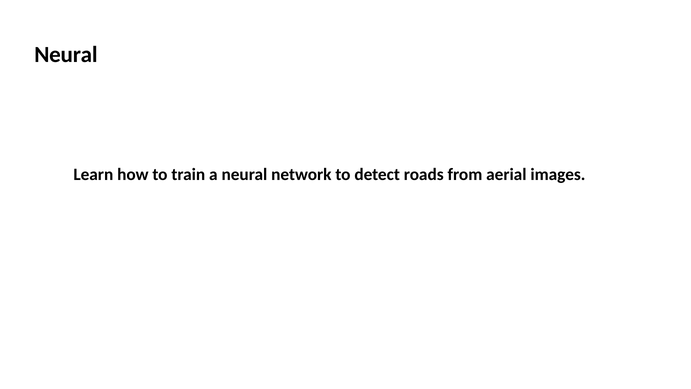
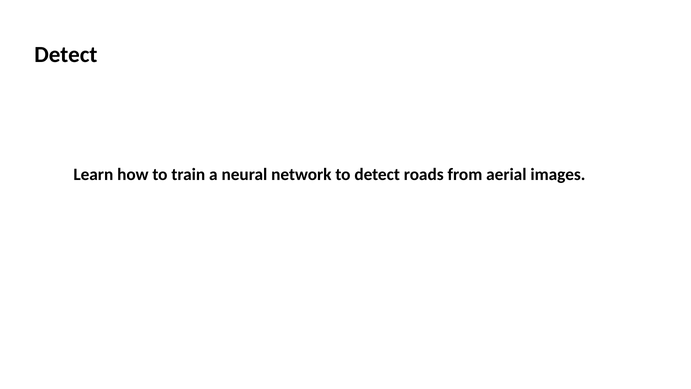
Neural: Neural -> Detect (66, 55)
